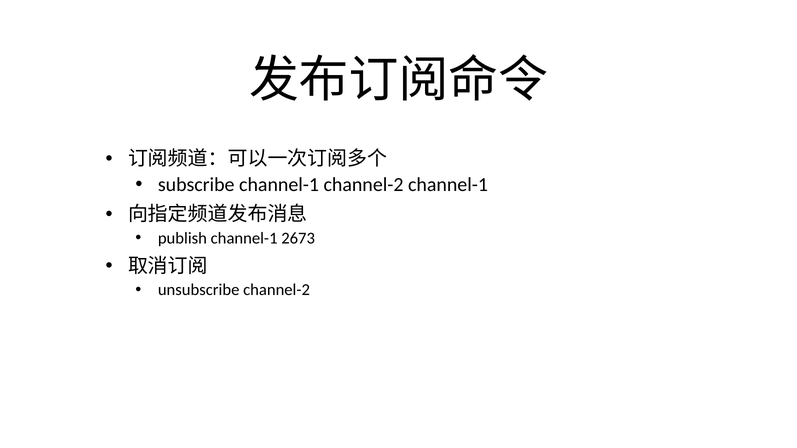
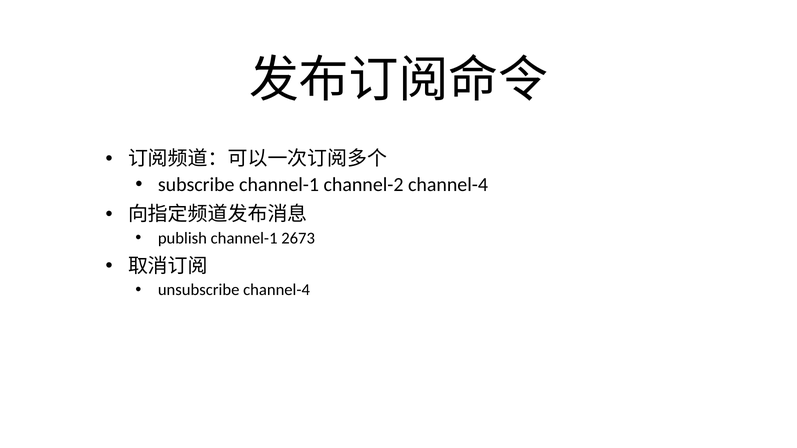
channel-2 channel-1: channel-1 -> channel-4 (448, 185)
unsubscribe channel-2: channel-2 -> channel-4 (277, 290)
